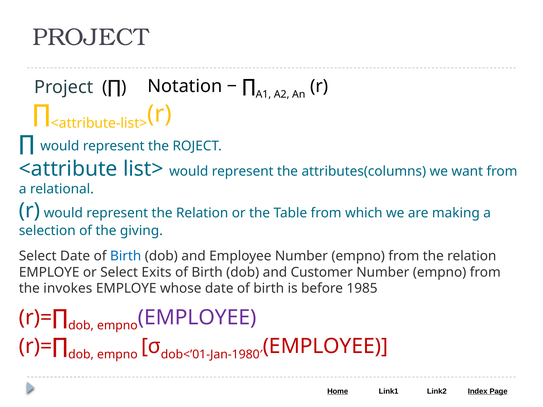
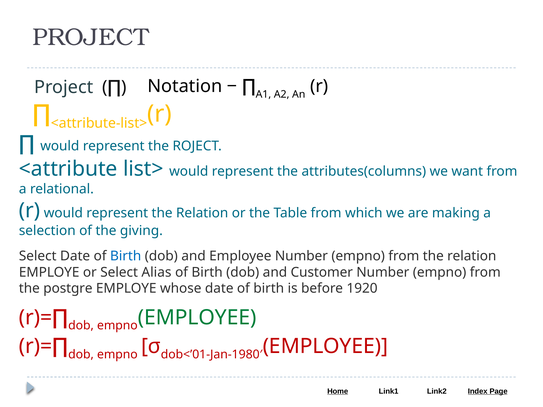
Exits: Exits -> Alias (156, 272)
invokes: invokes -> postgre (68, 289)
1985: 1985 -> 1920 (362, 289)
EMPLOYEE colour: purple -> green (197, 318)
